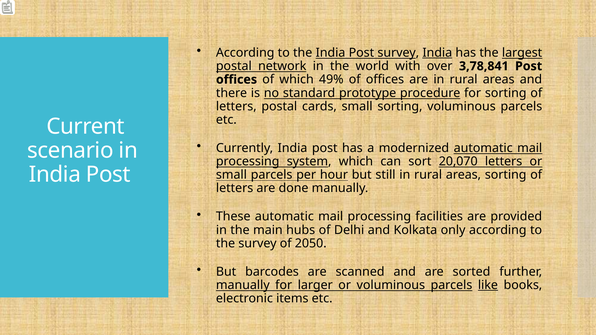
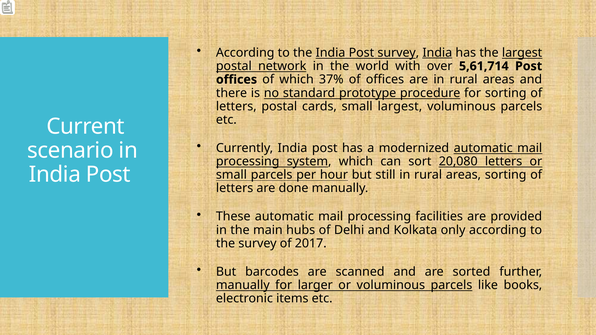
3,78,841: 3,78,841 -> 5,61,714 (484, 66)
49%: 49% -> 37% (331, 80)
small sorting: sorting -> largest (400, 106)
20,070: 20,070 -> 20,080 (458, 162)
2050: 2050 -> 2017 (311, 244)
like underline: present -> none (488, 285)
